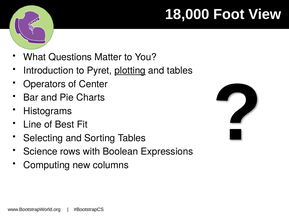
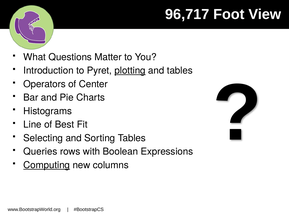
18,000: 18,000 -> 96,717 (187, 14)
Science: Science -> Queries (40, 151)
Computing underline: none -> present (47, 165)
